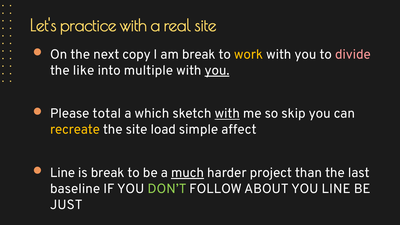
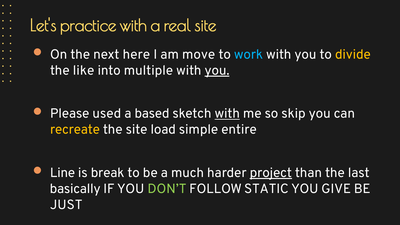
copy: copy -> here (136, 54)
am break: break -> move (199, 54)
work colour: yellow -> light blue (249, 54)
divide colour: pink -> yellow (353, 54)
total: total -> used (107, 114)
which: which -> based (152, 114)
affect: affect -> entire (239, 130)
much underline: present -> none (187, 173)
project underline: none -> present (271, 173)
baseline: baseline -> basically (75, 189)
ABOUT: ABOUT -> STATIC (266, 189)
YOU LINE: LINE -> GIVE (336, 189)
